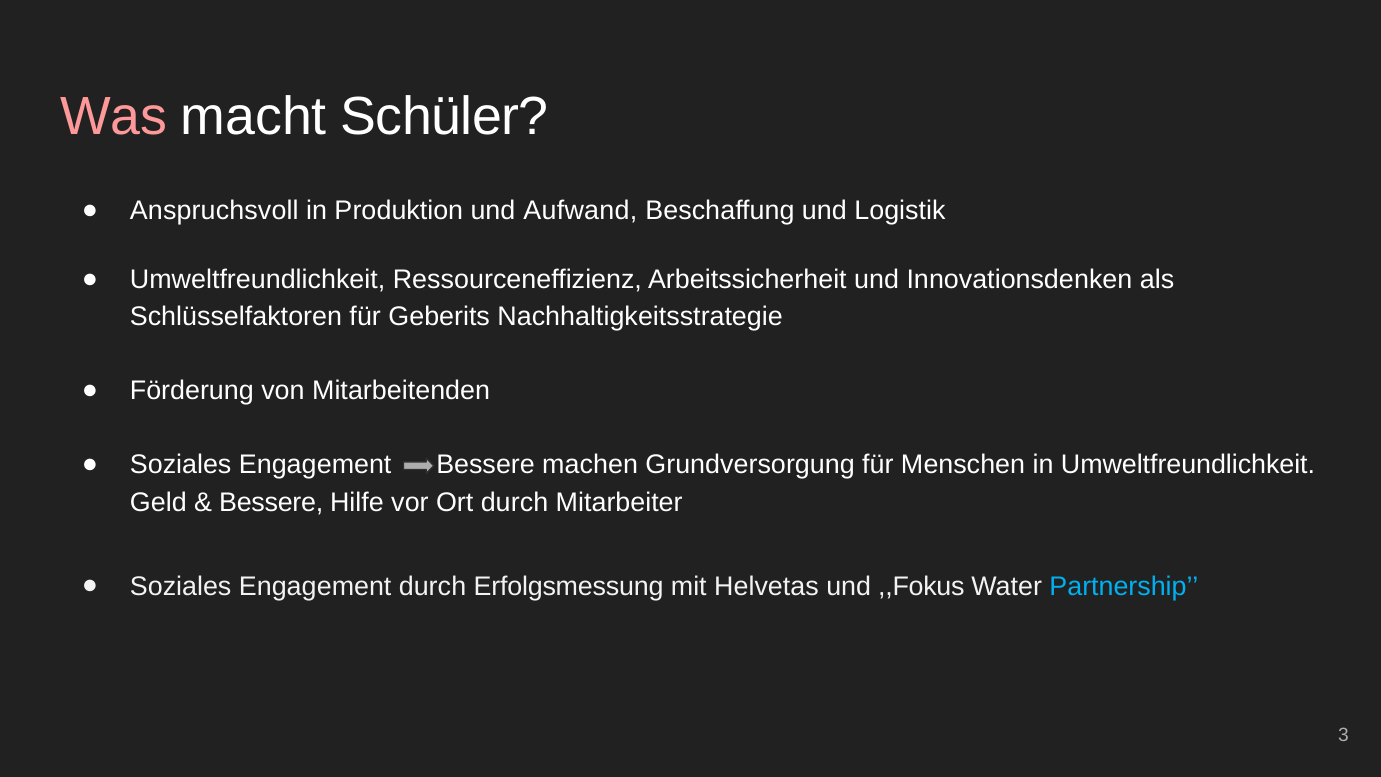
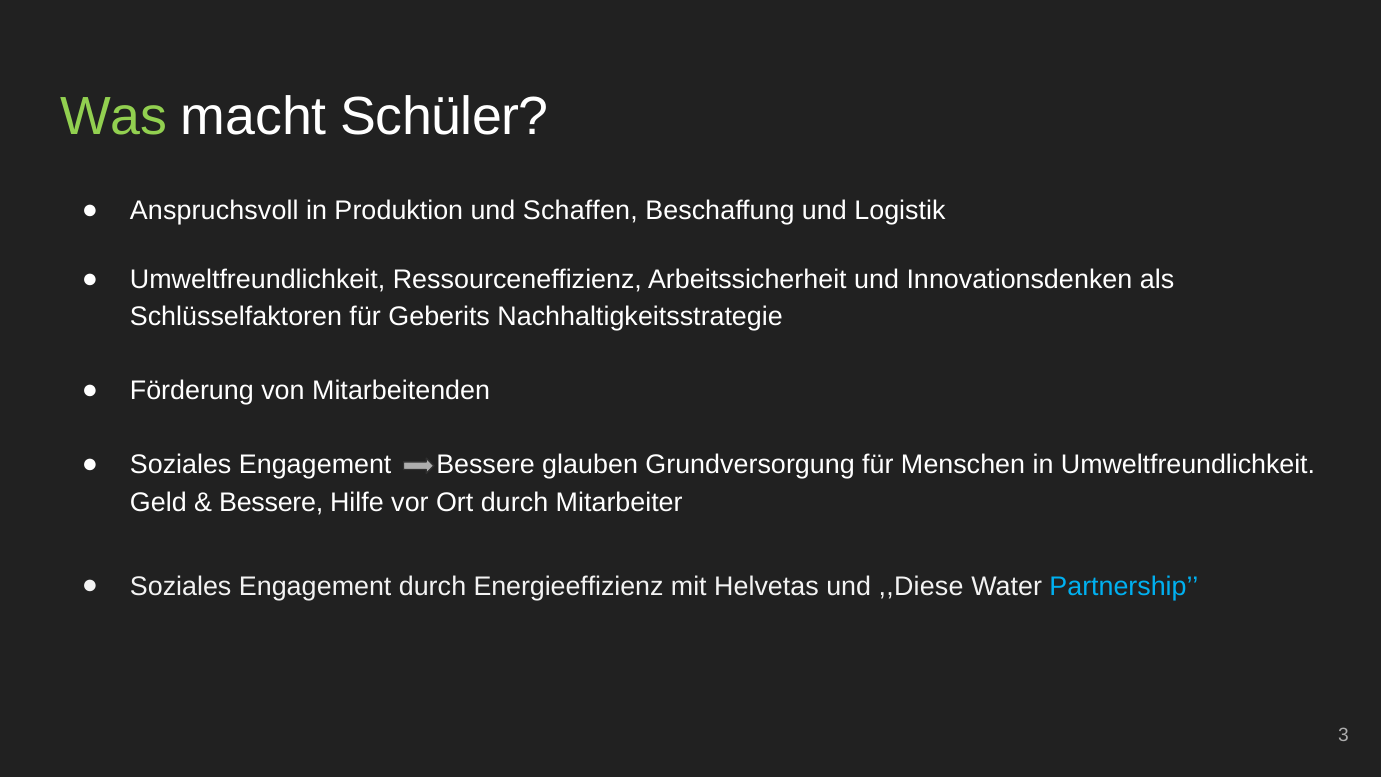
Was colour: pink -> light green (114, 117)
Aufwand: Aufwand -> Schaffen (580, 211)
machen: machen -> glauben (590, 465)
Erfolgsmessung: Erfolgsmessung -> Energieeffizienz (569, 586)
,,Fokus: ,,Fokus -> ,,Diese (921, 586)
